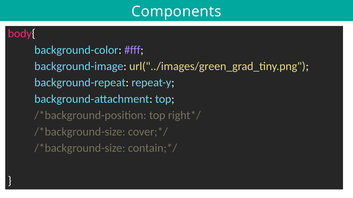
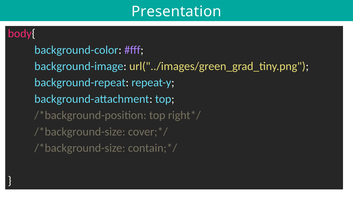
Components: Components -> Presentation (176, 12)
